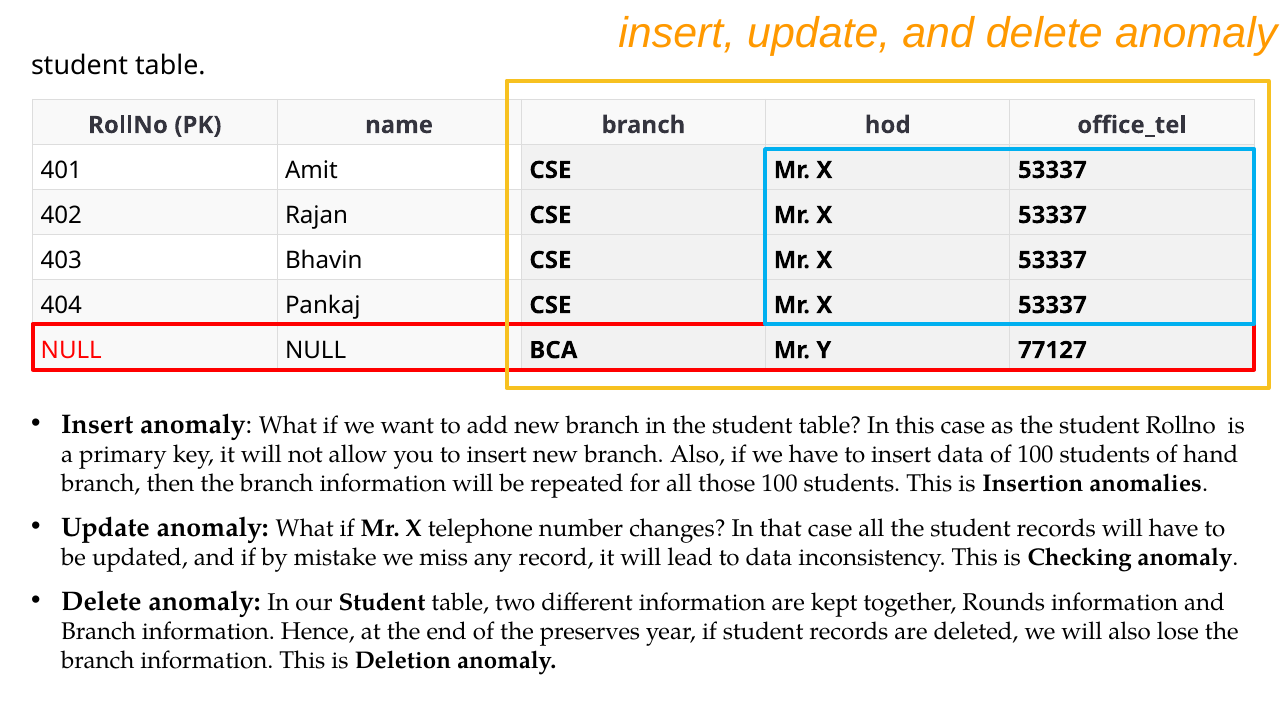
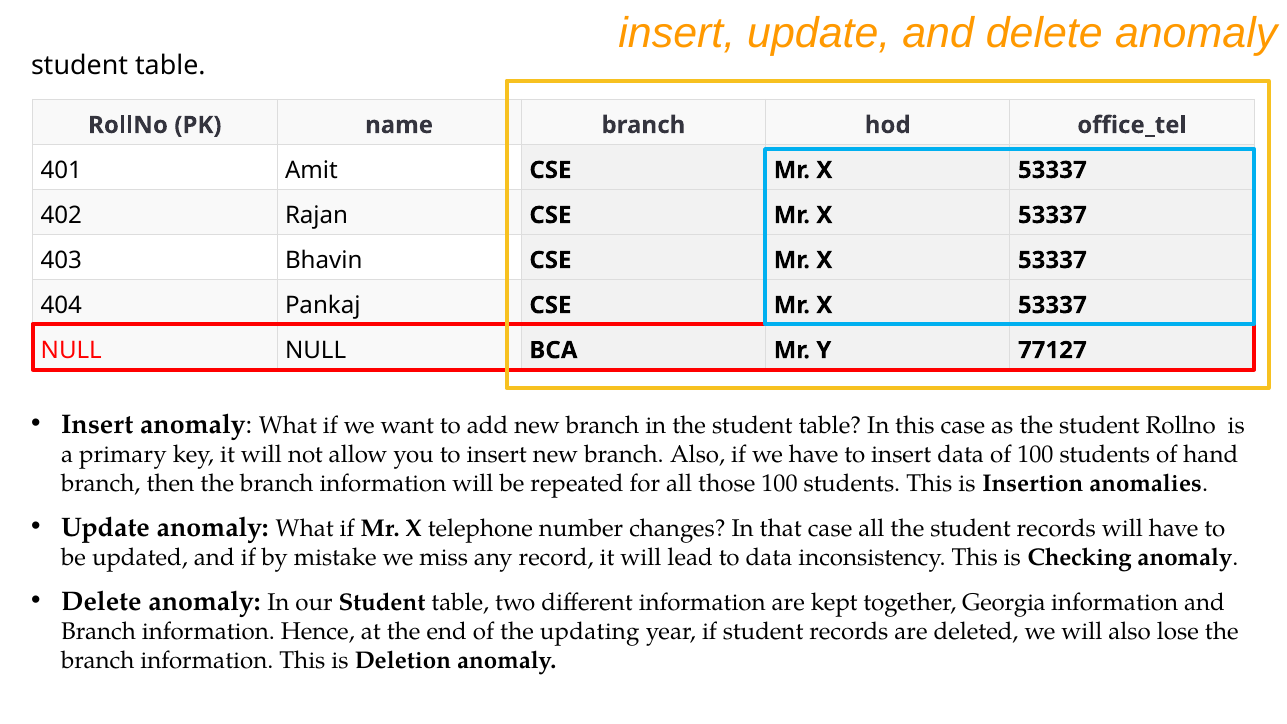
Rounds: Rounds -> Georgia (1004, 602)
preserves: preserves -> updating (590, 632)
